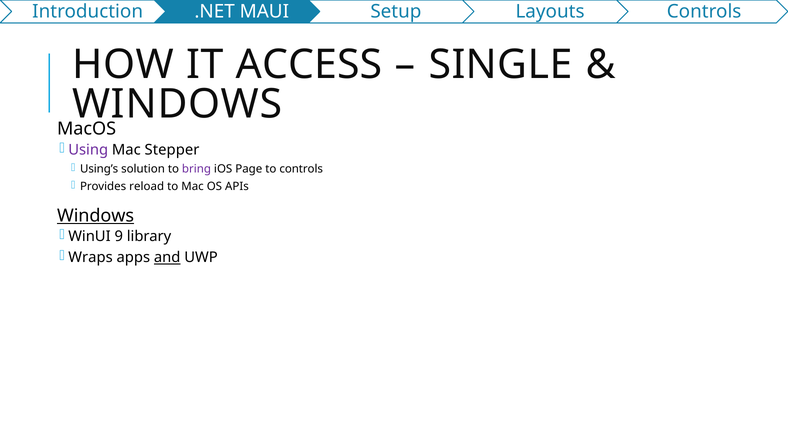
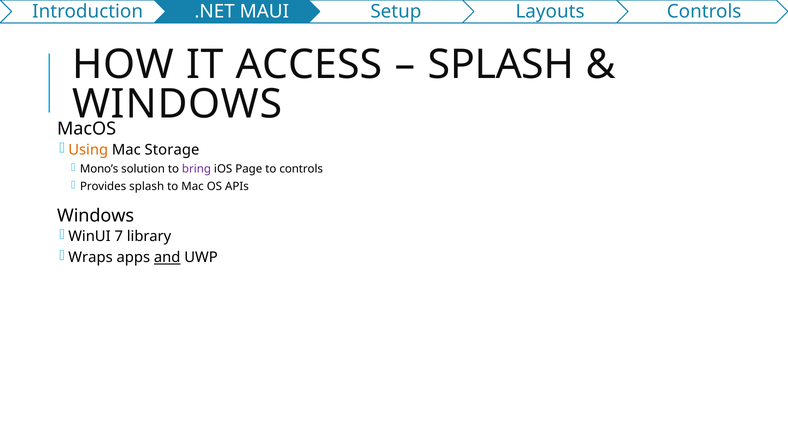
SINGLE: SINGLE -> SPLASH (501, 65)
Using colour: purple -> orange (88, 150)
Stepper: Stepper -> Storage (172, 150)
Using’s: Using’s -> Mono’s (99, 169)
Provides reload: reload -> splash (147, 187)
Windows underline: present -> none (96, 216)
9: 9 -> 7 (119, 237)
